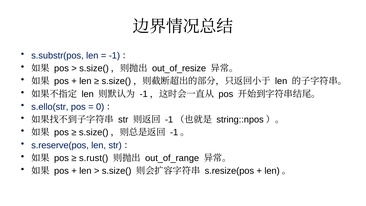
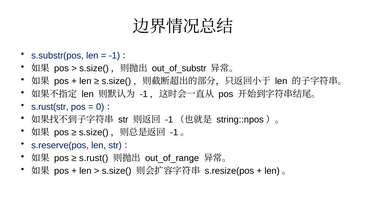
out_of_resize: out_of_resize -> out_of_substr (179, 68)
s.ello(str: s.ello(str -> s.rust(str (50, 107)
